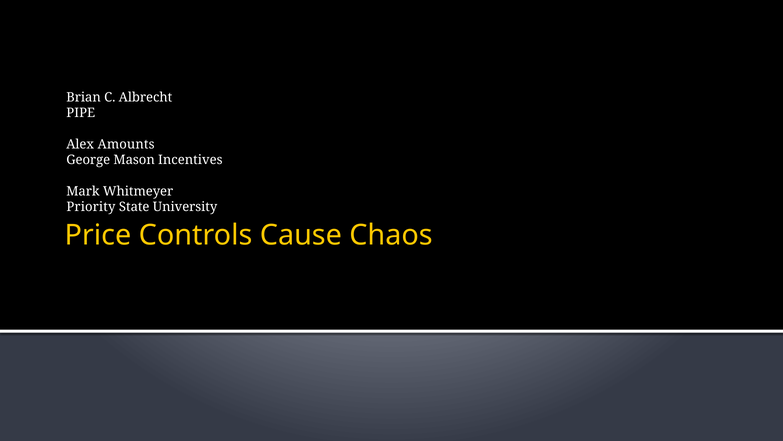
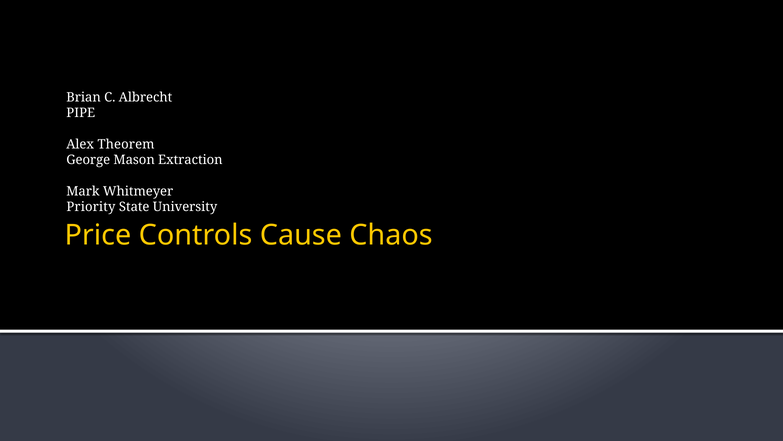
Amounts: Amounts -> Theorem (126, 144)
Incentives: Incentives -> Extraction (190, 160)
